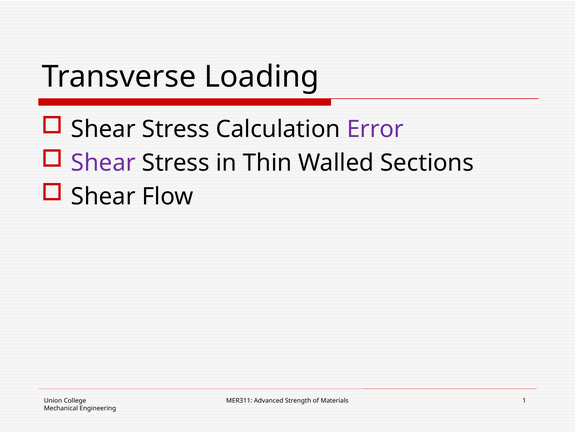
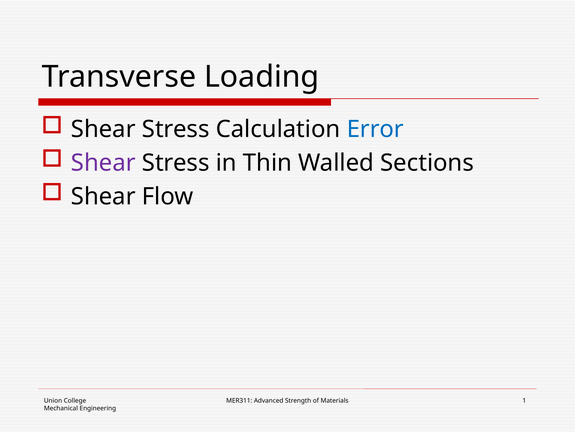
Error colour: purple -> blue (375, 129)
